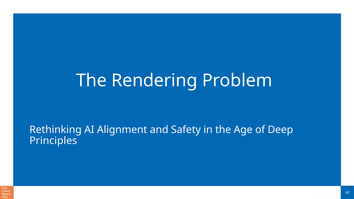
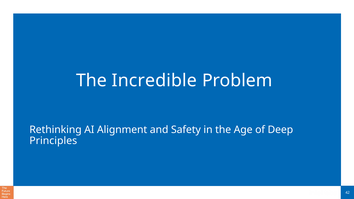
Rendering: Rendering -> Incredible (154, 81)
